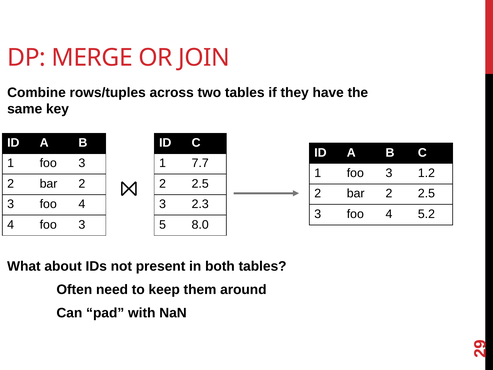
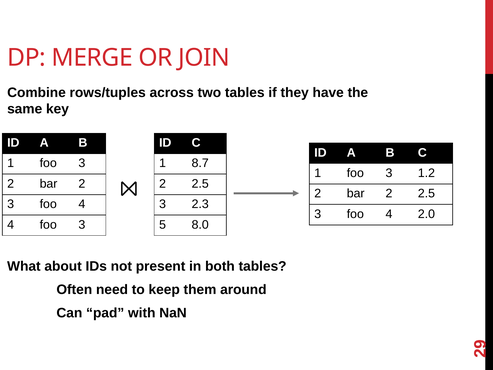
7.7: 7.7 -> 8.7 (200, 163)
5.2: 5.2 -> 2.0 (426, 214)
